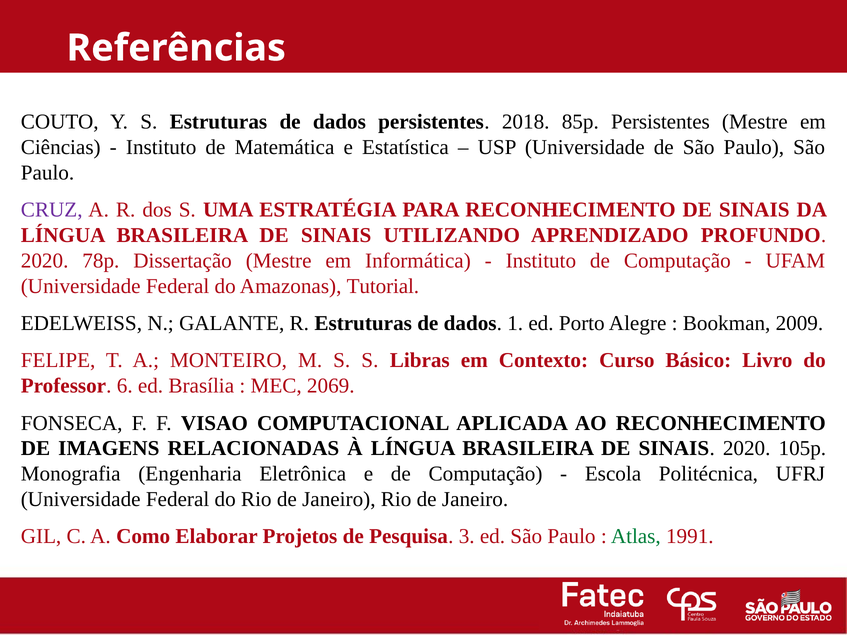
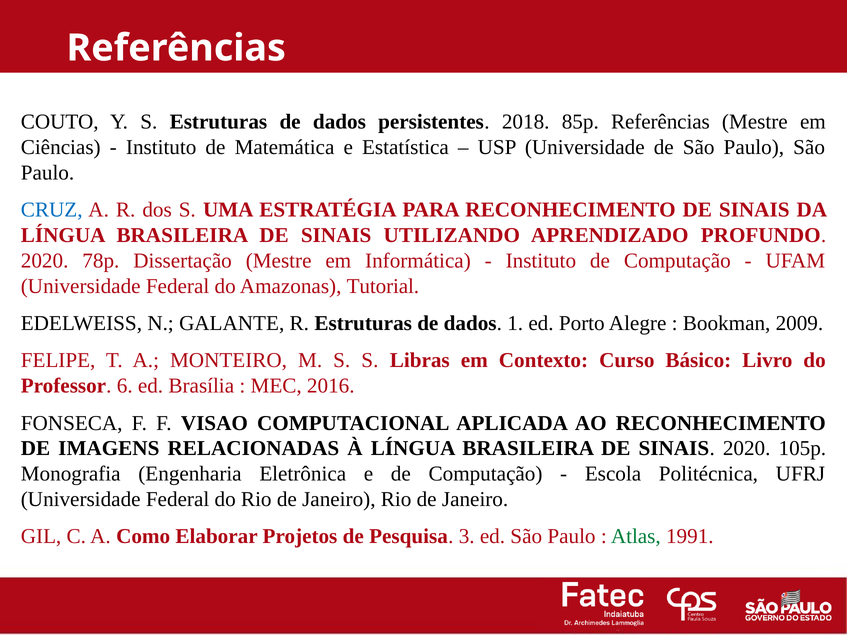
85p Persistentes: Persistentes -> Referências (660, 122)
CRUZ colour: purple -> blue (52, 210)
2069: 2069 -> 2016 (331, 386)
